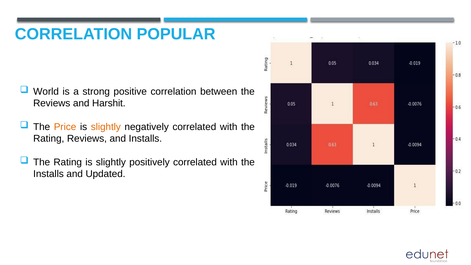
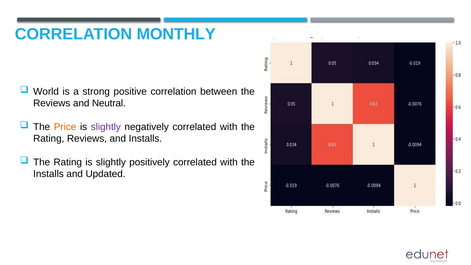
POPULAR: POPULAR -> MONTHLY (176, 34)
Harshit: Harshit -> Neutral (109, 103)
slightly colour: orange -> purple (106, 127)
